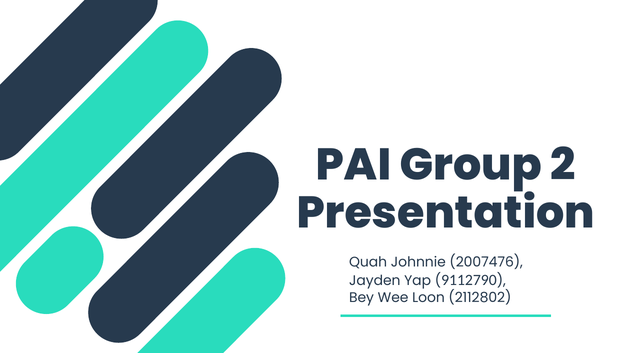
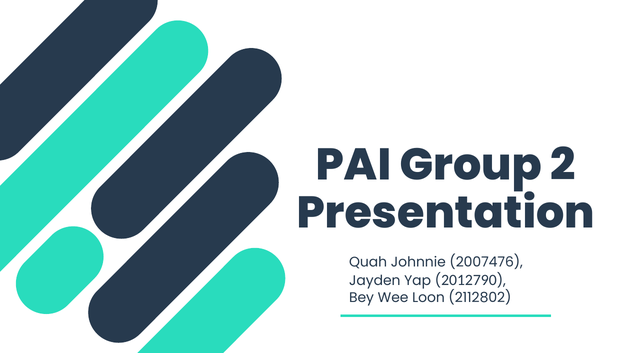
9112790: 9112790 -> 2012790 (469, 280)
